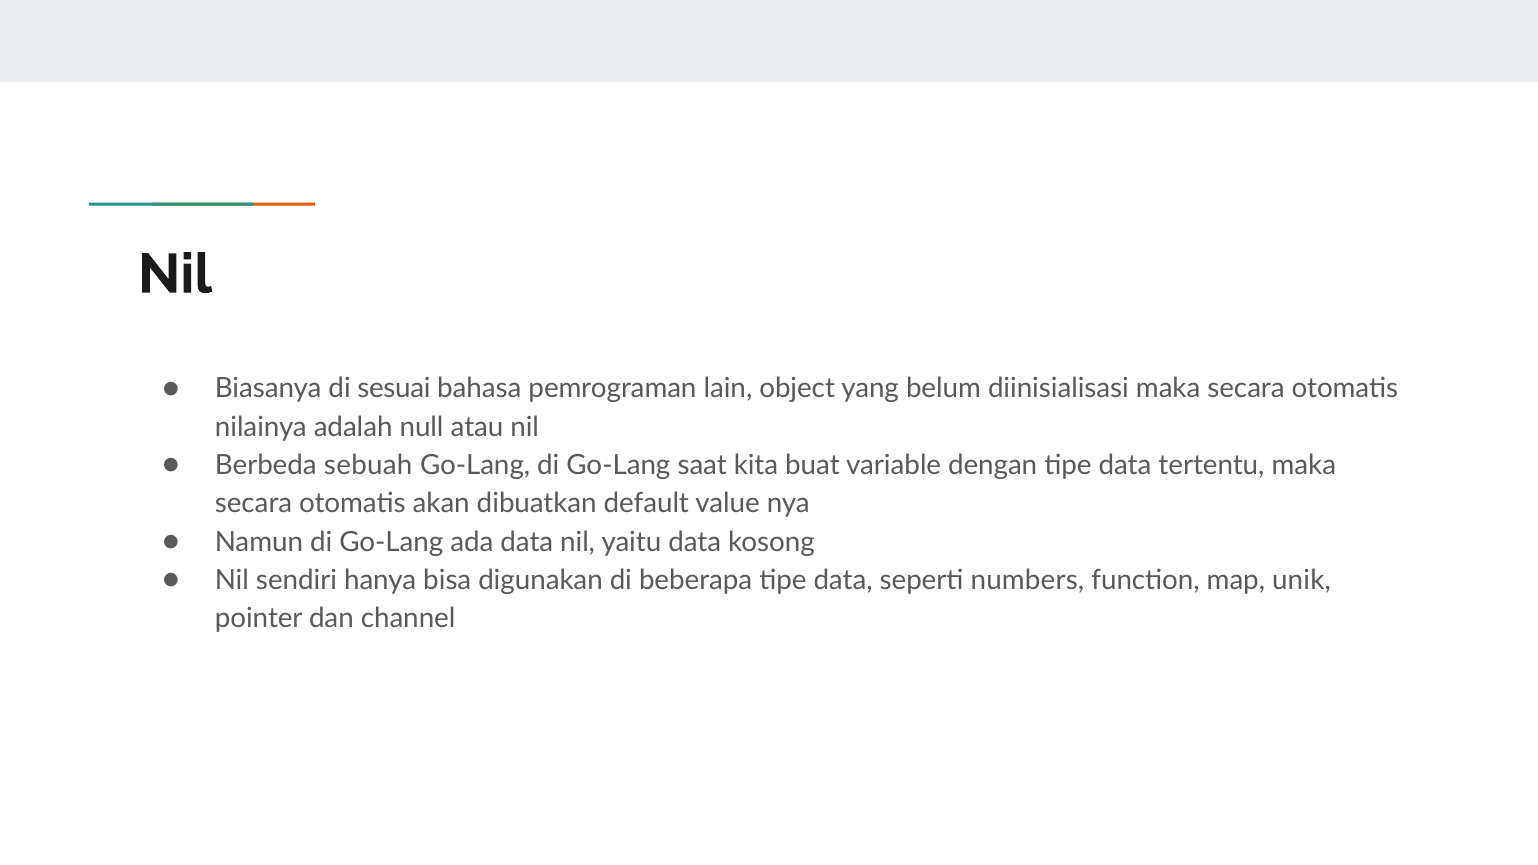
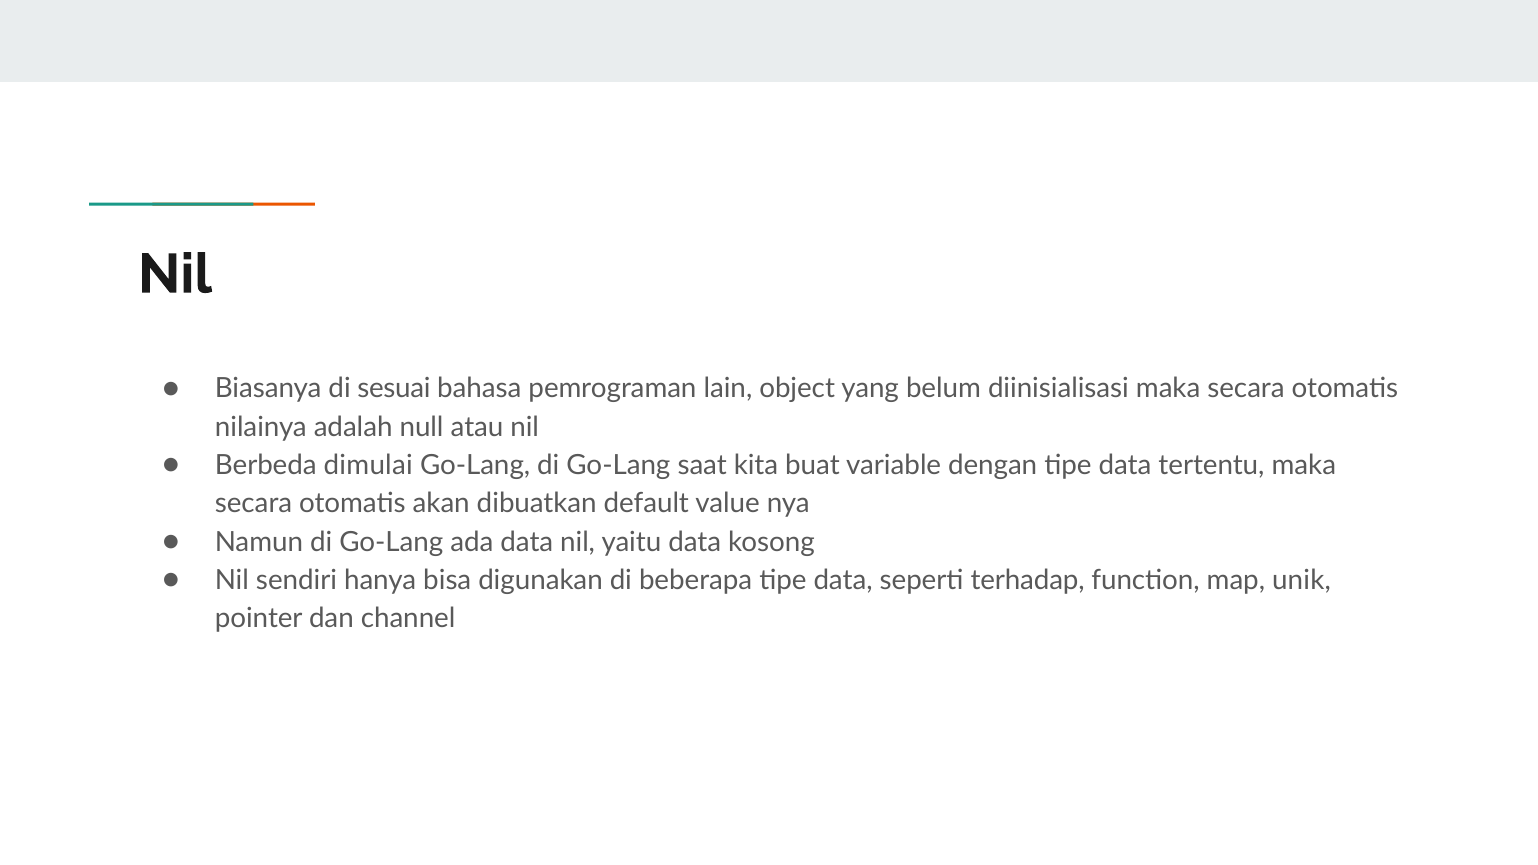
sebuah: sebuah -> dimulai (368, 465)
numbers: numbers -> terhadap (1028, 580)
